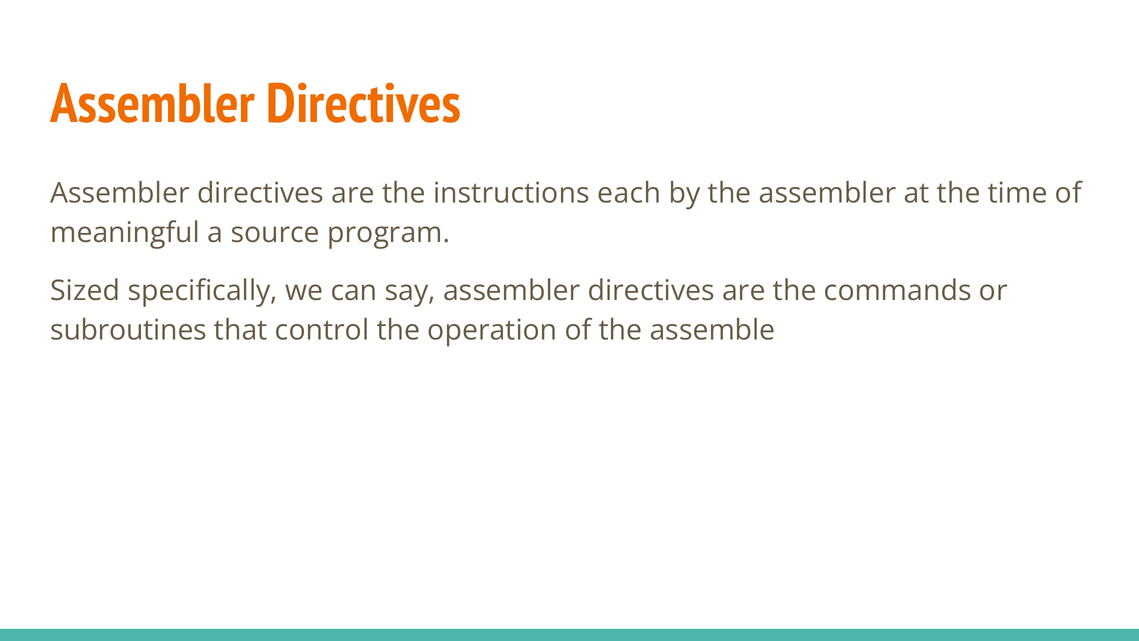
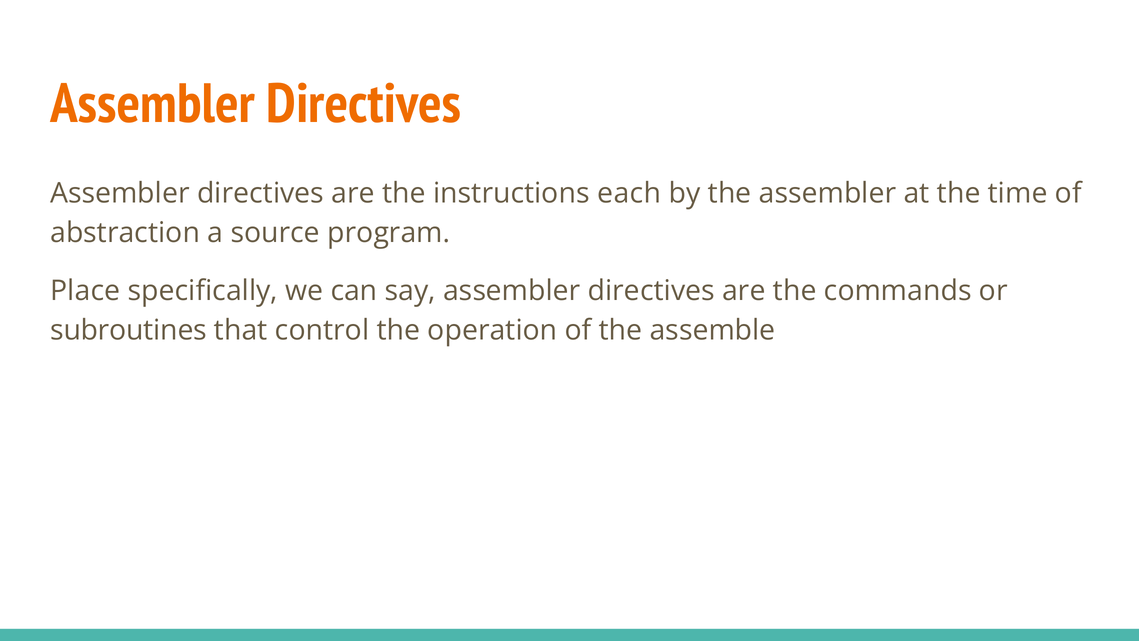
meaningful: meaningful -> abstraction (125, 233)
Sized: Sized -> Place (85, 291)
